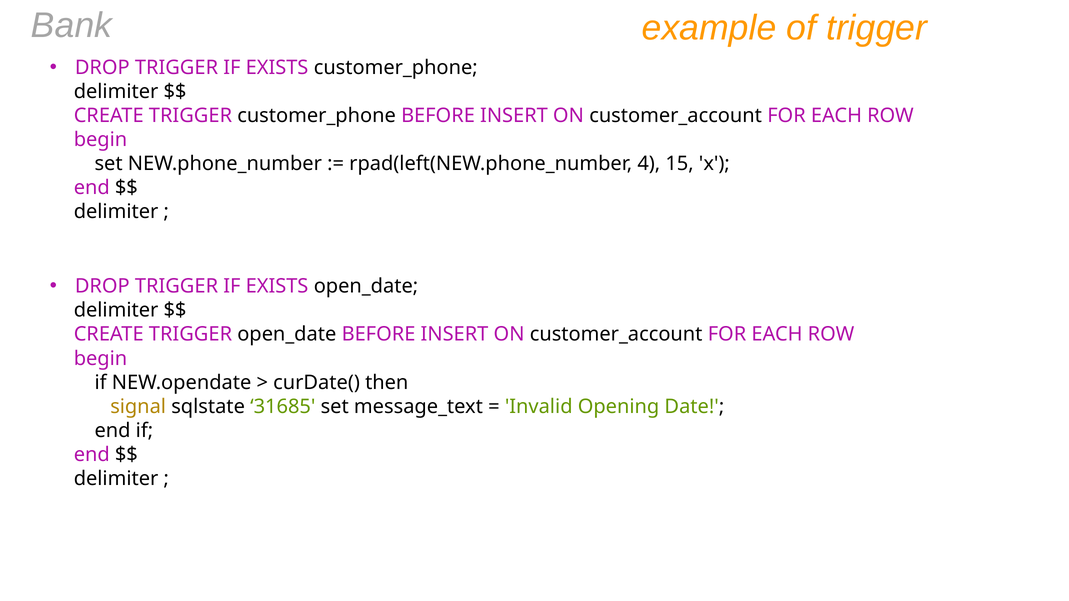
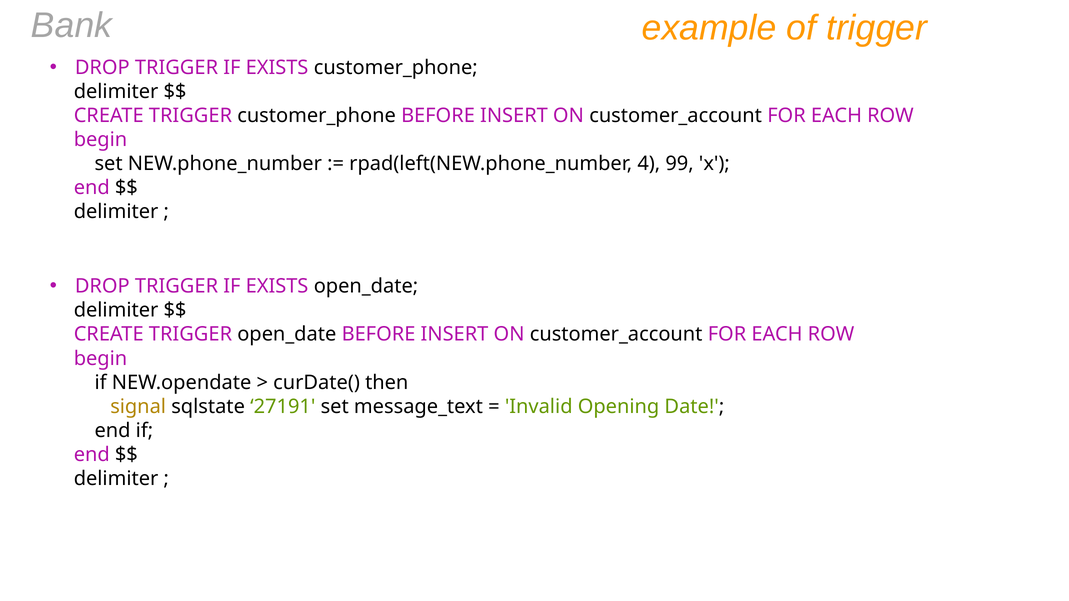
15: 15 -> 99 (680, 164)
31685: 31685 -> 27191 (283, 407)
